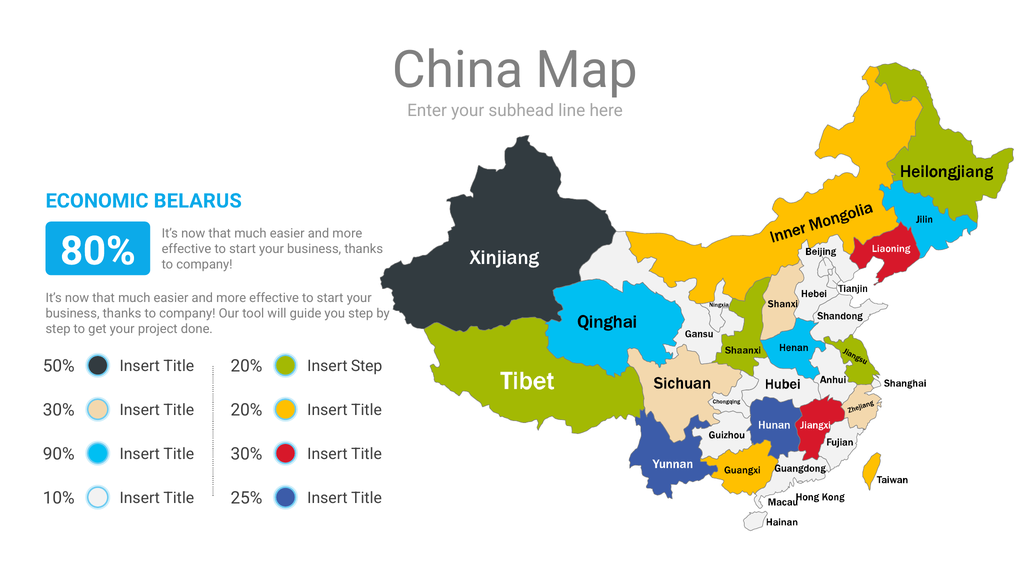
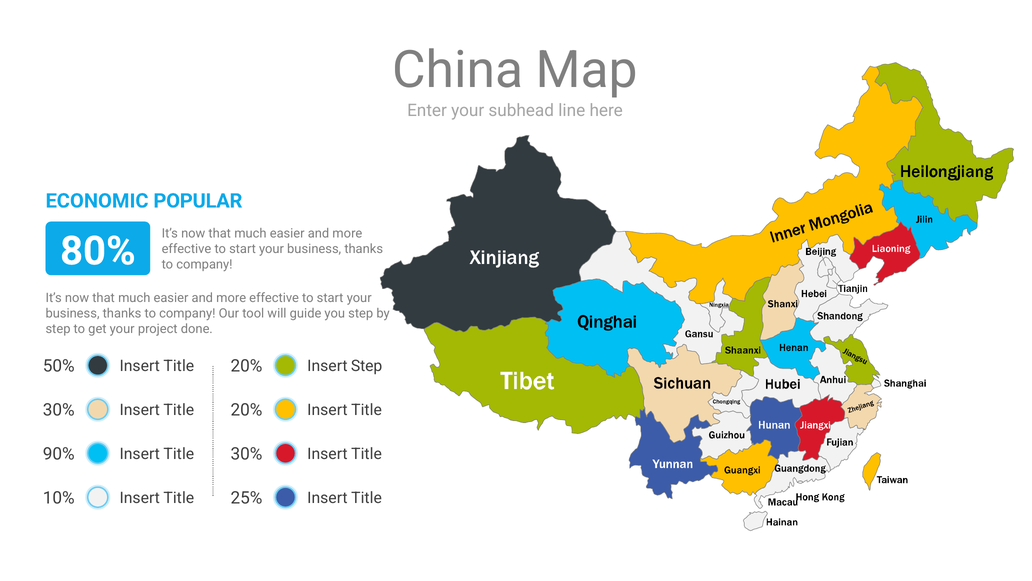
BELARUS: BELARUS -> POPULAR (198, 201)
